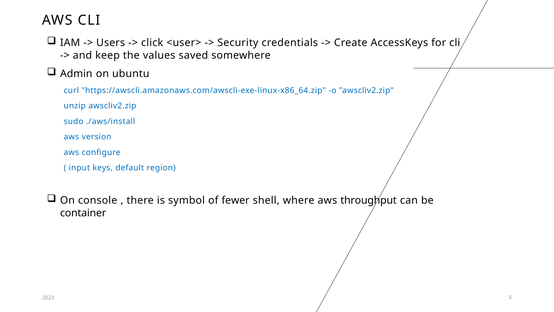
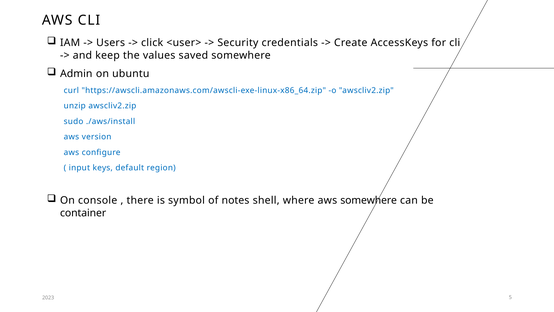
fewer: fewer -> notes (235, 200)
aws throughput: throughput -> somewhere (369, 200)
